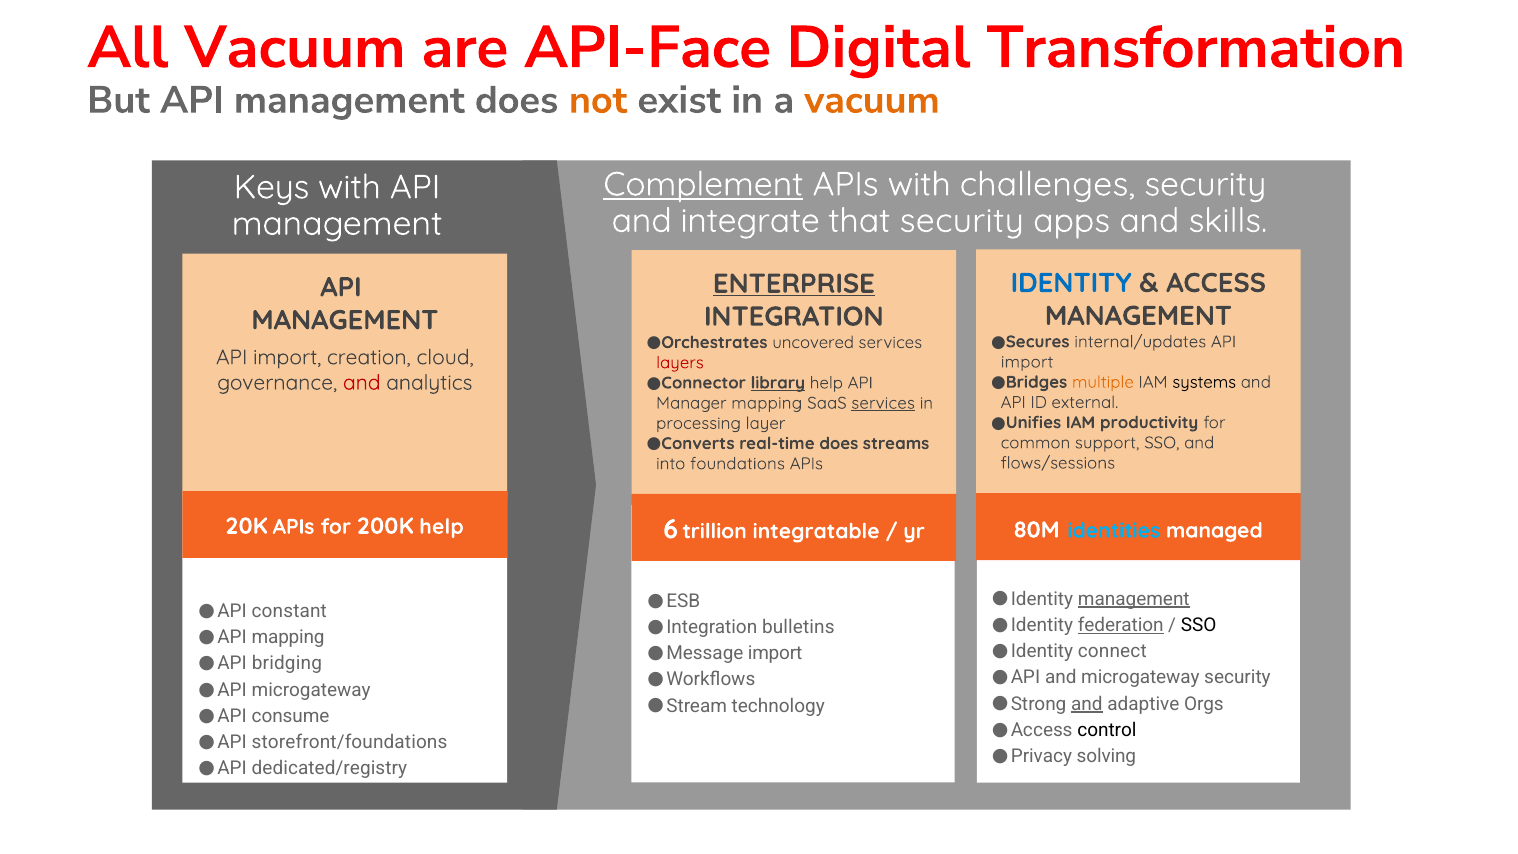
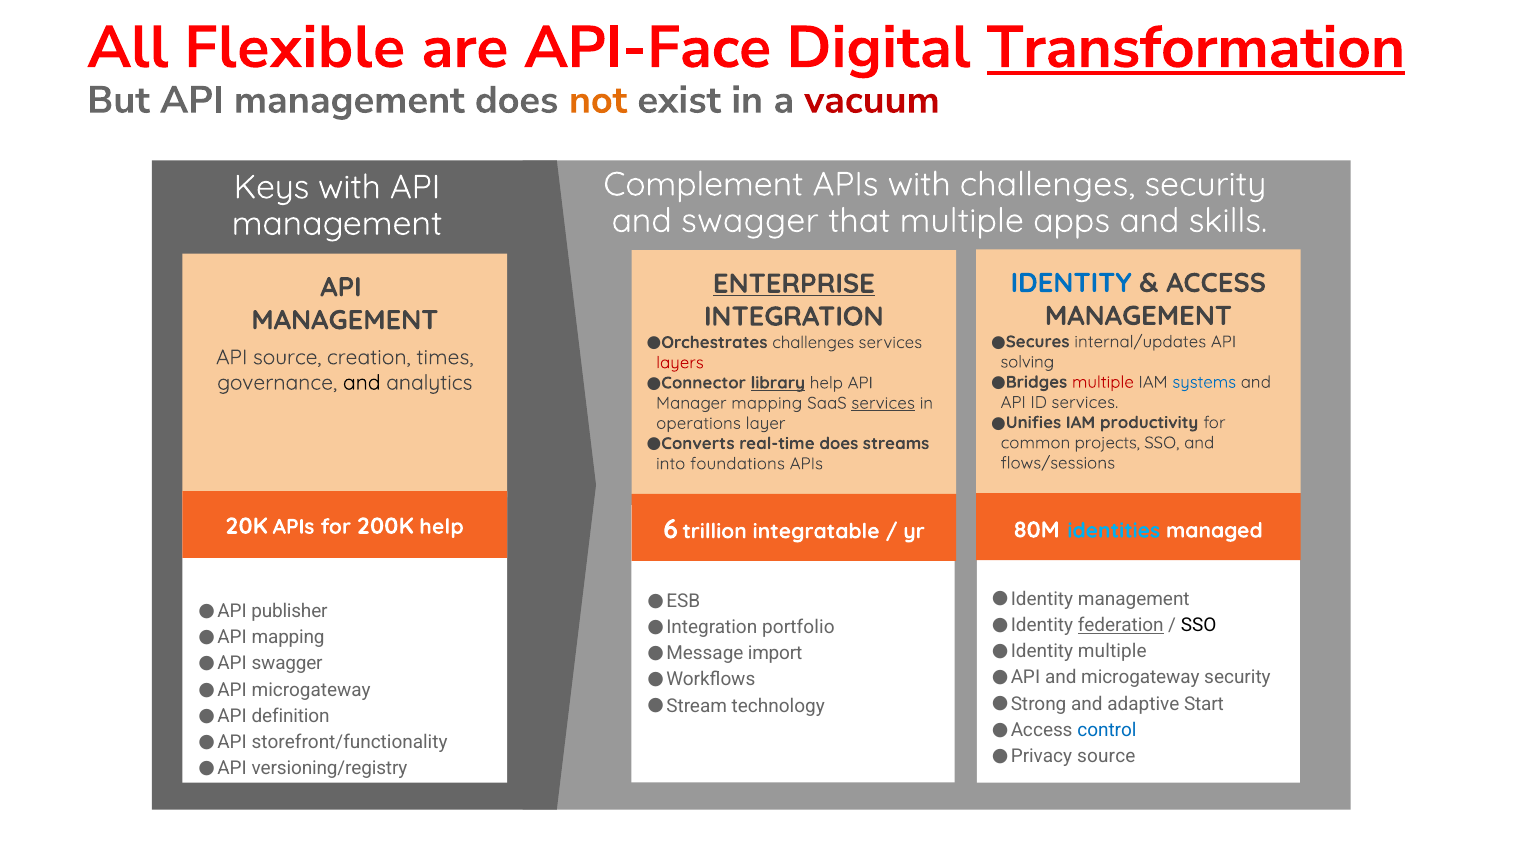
All Vacuum: Vacuum -> Flexible (295, 48)
Transformation underline: none -> present (1196, 48)
vacuum colour: orange -> red (872, 100)
Complement underline: present -> none (703, 184)
and integrate: integrate -> swagger (750, 221)
that security: security -> multiple (962, 221)
uncovered: uncovered -> challenges (813, 342)
import: import -> source (287, 357)
cloud: cloud -> times (445, 357)
import: import -> solving (1027, 362)
and colour: red -> black (362, 383)
multiple colour: orange -> red (1103, 382)
systems colour: black -> blue (1204, 382)
ID external: external -> services (1085, 402)
processing: processing -> operations (698, 423)
support: support -> projects (1107, 443)
management underline: present -> none (1134, 599)
constant: constant -> publisher (289, 611)
bulletins: bulletins -> portfolio (798, 627)
connect: connect -> multiple (1112, 651)
bridging: bridging -> swagger (287, 664)
and underline: present -> none (1087, 704)
Orgs: Orgs -> Start (1204, 704)
consume: consume -> definition (291, 716)
control colour: black -> blue (1107, 730)
storefront/foundations: storefront/foundations -> storefront/functionality (350, 742)
solving: solving -> source (1106, 756)
dedicated/registry: dedicated/registry -> versioning/registry (329, 769)
